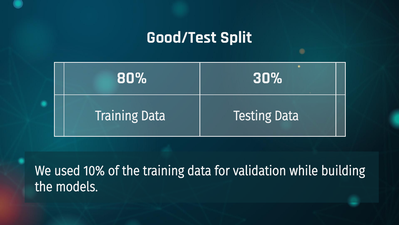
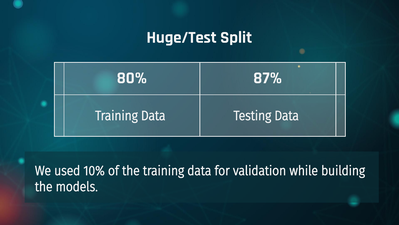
Good/Test: Good/Test -> Huge/Test (182, 37)
30%: 30% -> 87% (268, 78)
